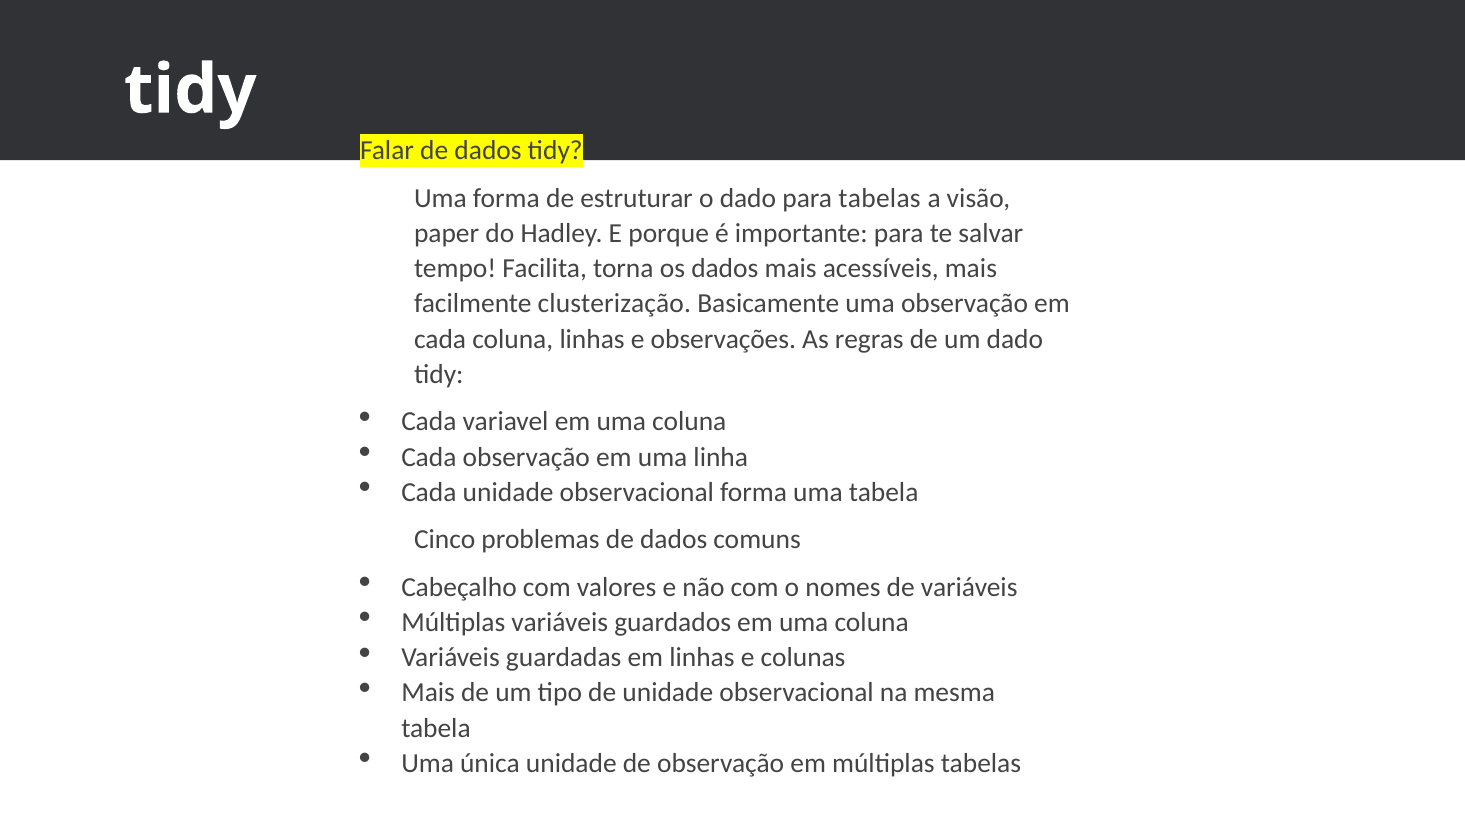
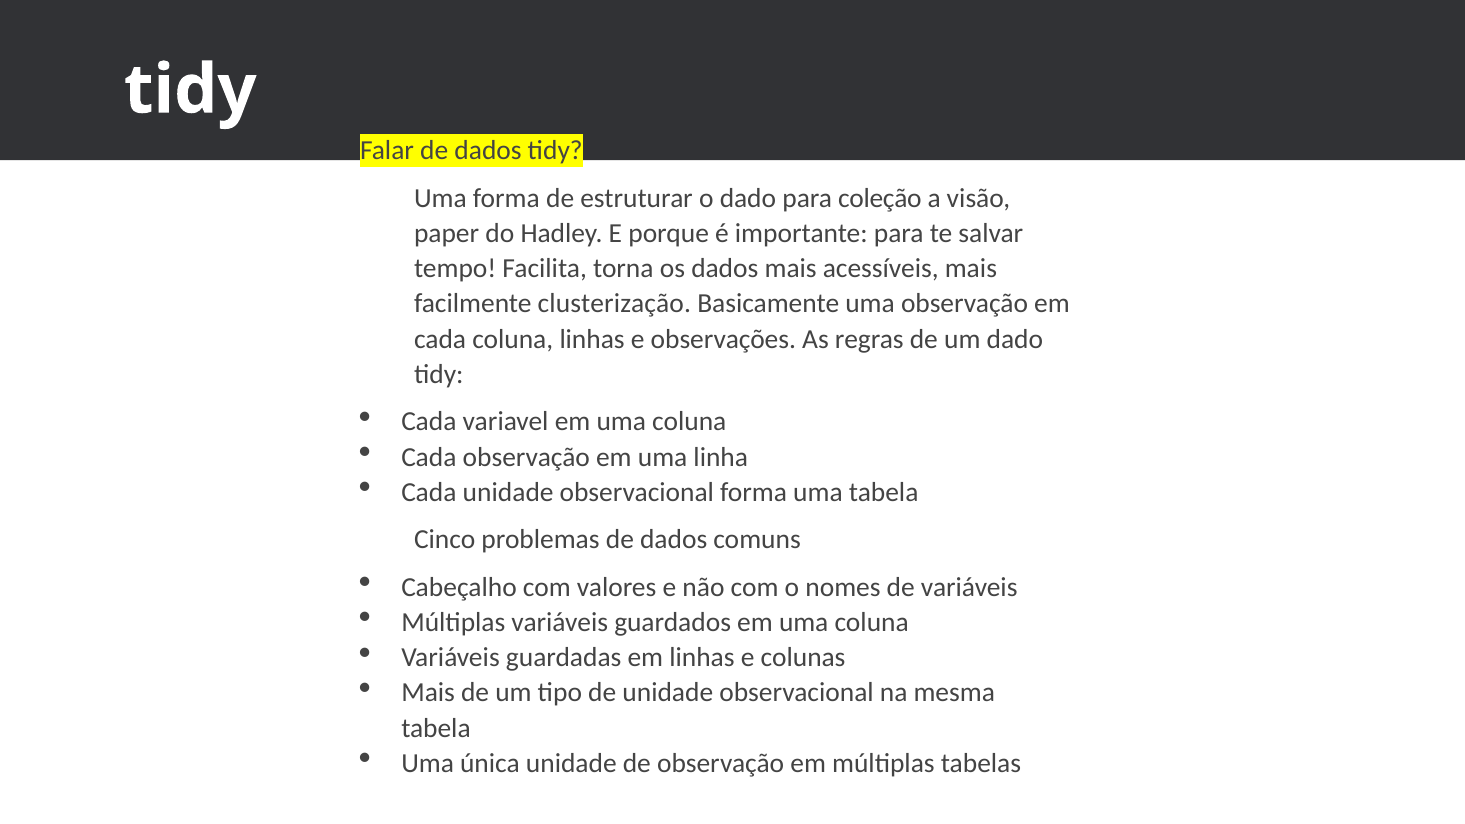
para tabelas: tabelas -> coleção (880, 198)
